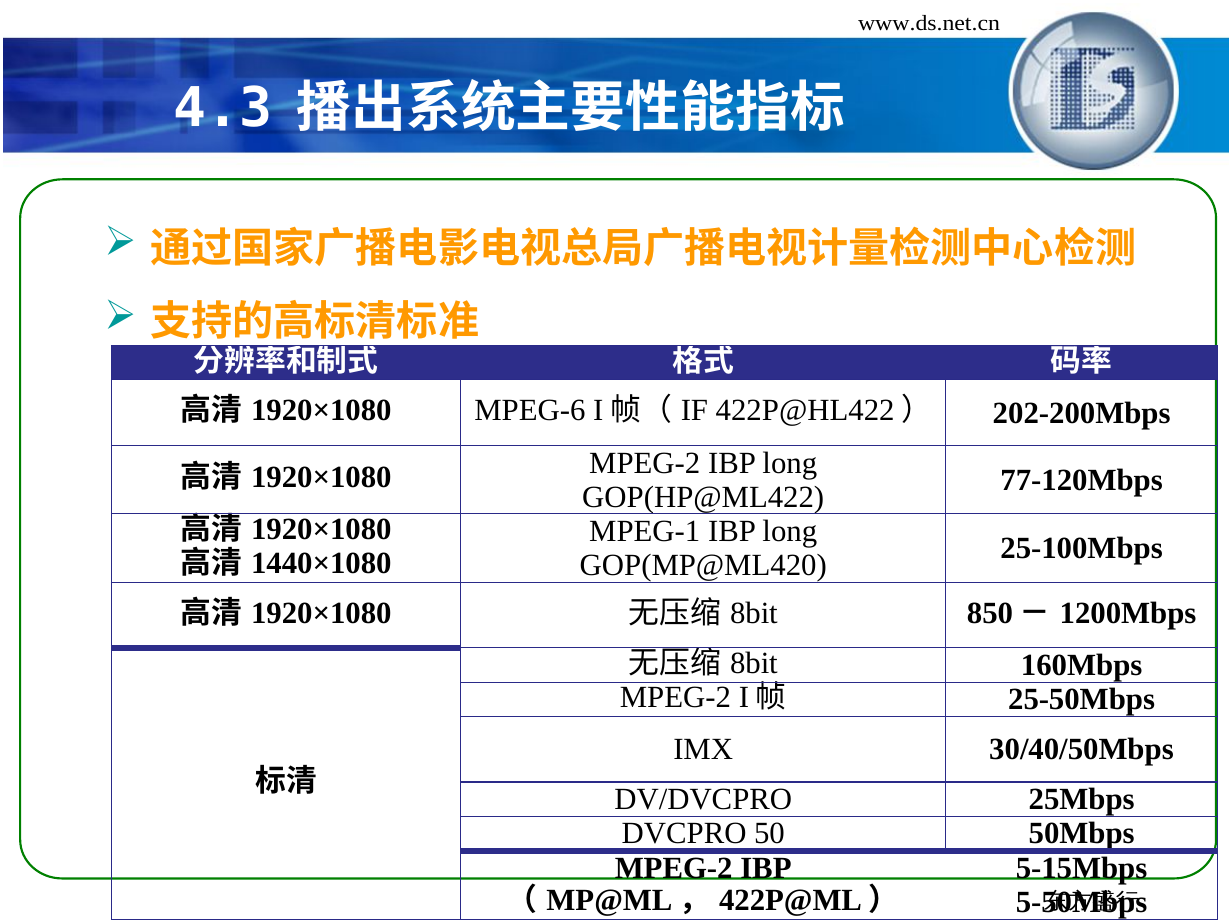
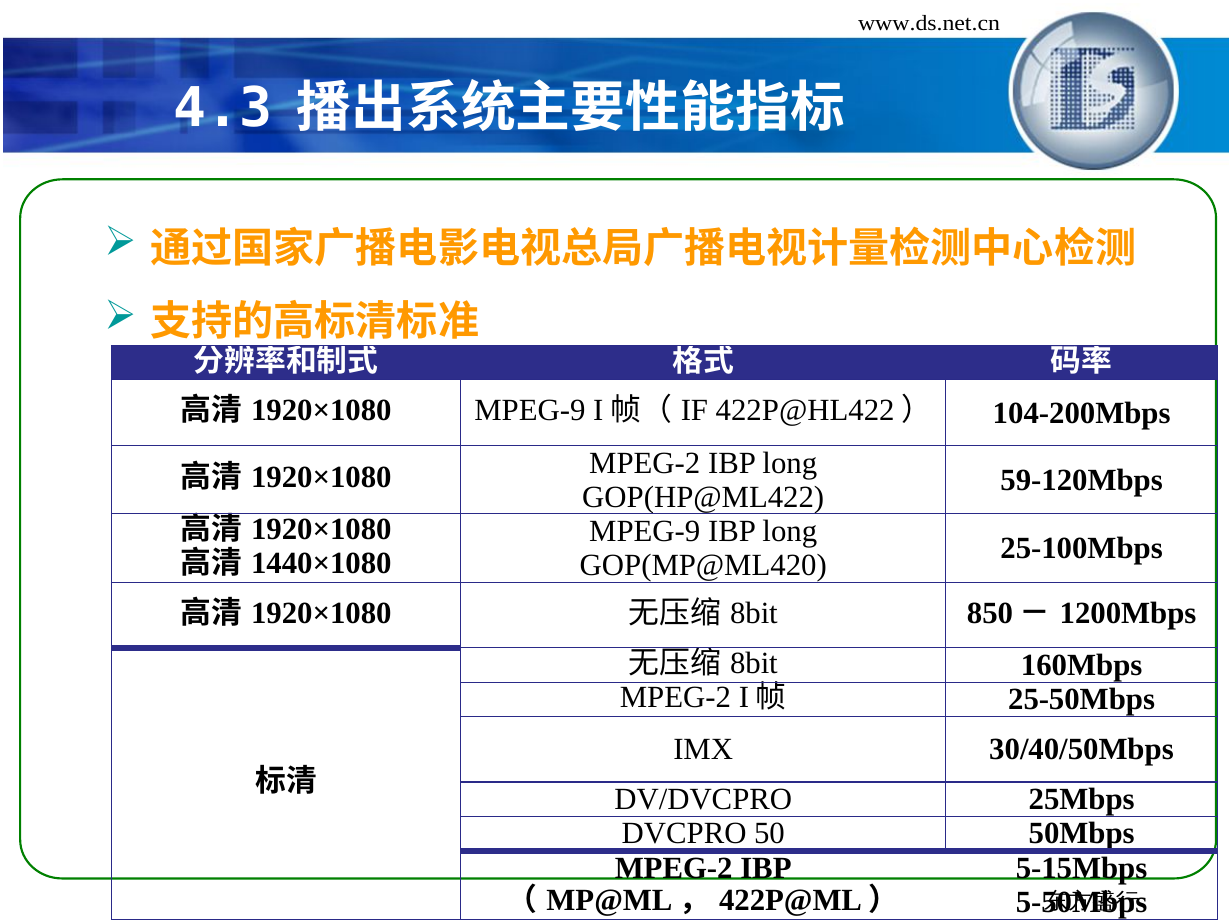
MPEG-6: MPEG-6 -> MPEG-9 (530, 411)
202-200Mbps: 202-200Mbps -> 104-200Mbps (1082, 413)
77-120Mbps: 77-120Mbps -> 59-120Mbps (1082, 480)
MPEG-1: MPEG-1 -> MPEG-9 (645, 531)
